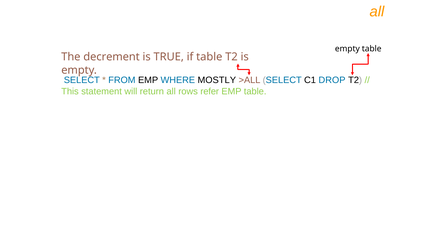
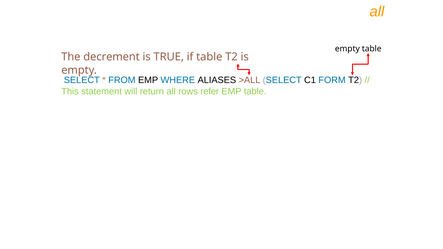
MOSTLY: MOSTLY -> ALIASES (217, 80)
DROP: DROP -> FORM (332, 80)
